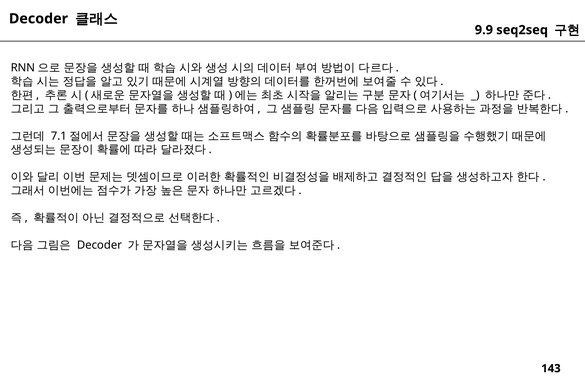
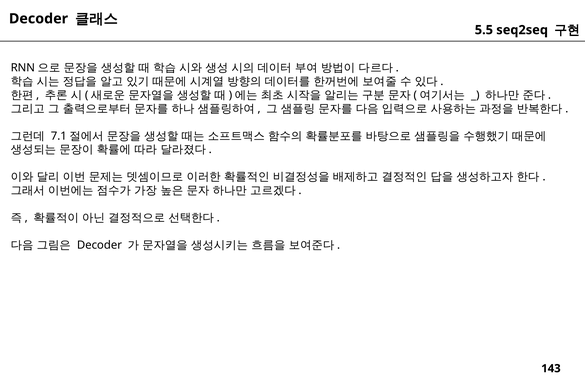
9.9: 9.9 -> 5.5 (484, 30)
